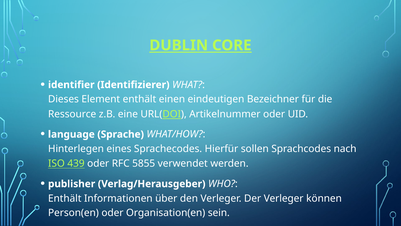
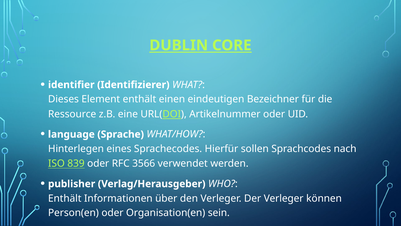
439: 439 -> 839 (76, 163)
5855: 5855 -> 3566 (144, 163)
